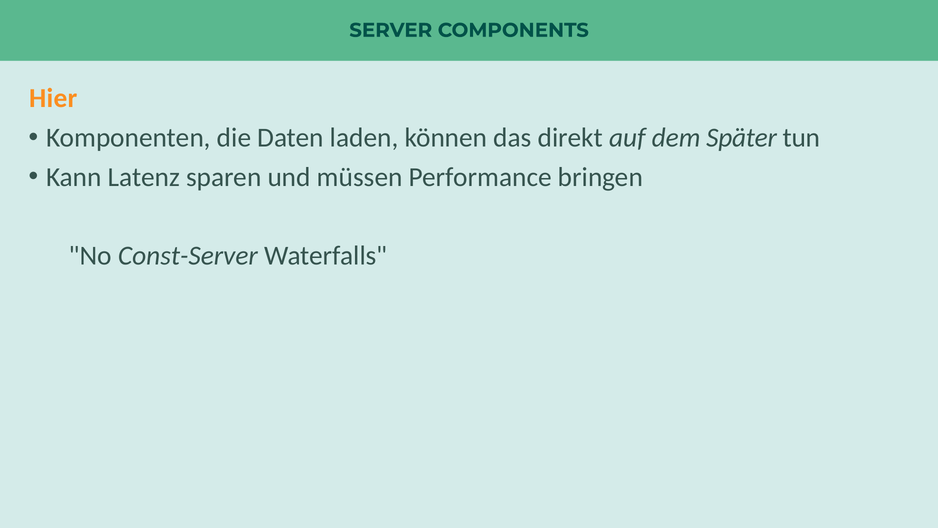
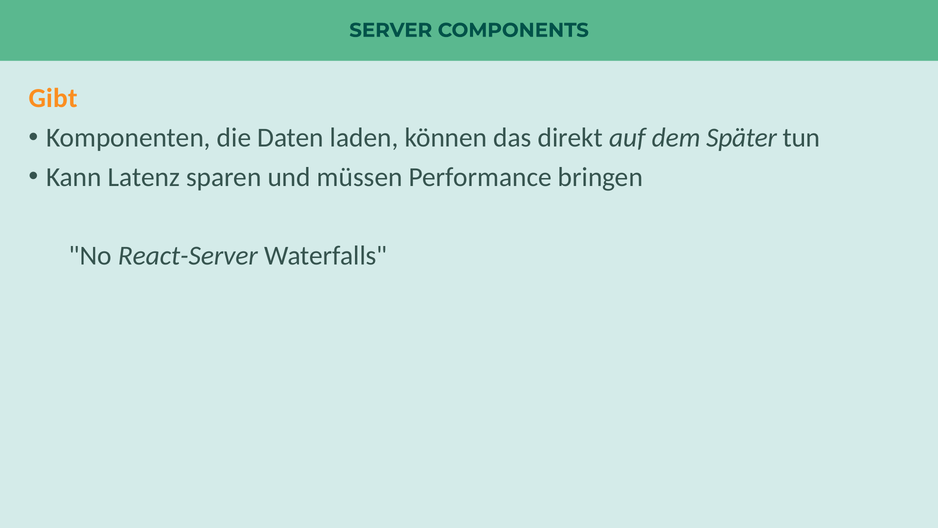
Hier: Hier -> Gibt (53, 98)
Const-Server: Const-Server -> React-Server (188, 256)
